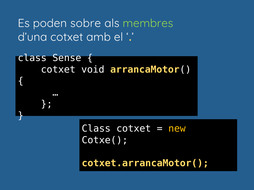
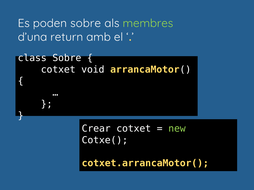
d’una cotxet: cotxet -> return (67, 37)
class Sense: Sense -> Sobre (67, 58)
Class: Class -> Crear (96, 129)
new colour: yellow -> light green (177, 129)
